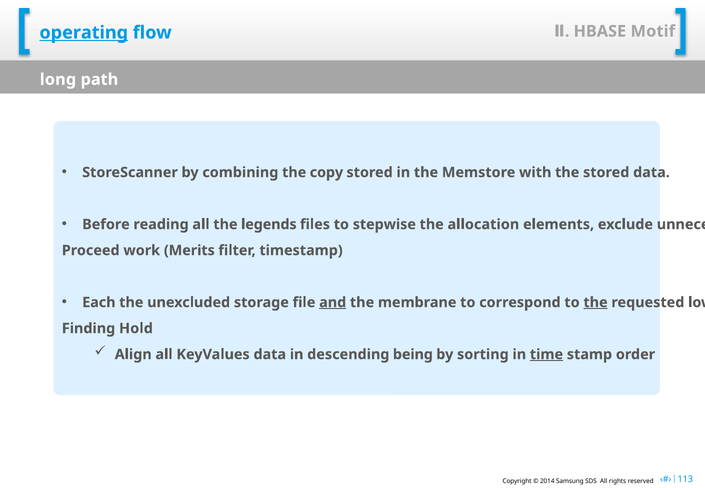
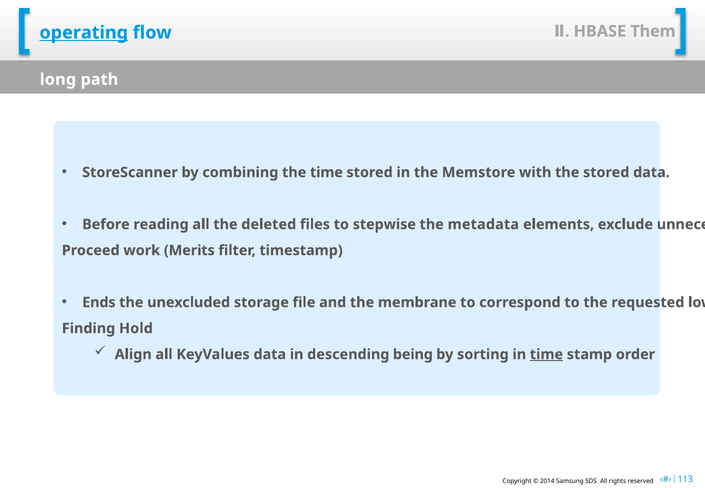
Motif: Motif -> Them (653, 31)
the copy: copy -> time (326, 172)
legends: legends -> deleted (269, 224)
allocation: allocation -> metadata (483, 224)
Each: Each -> Ends (99, 302)
and underline: present -> none (333, 302)
the underline: present -> none (596, 302)
